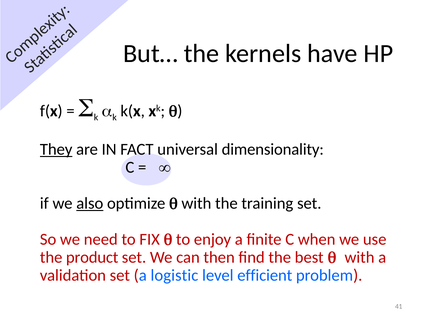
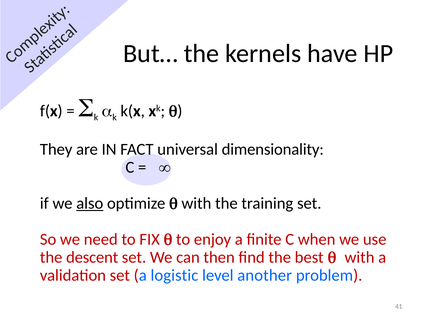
They underline: present -> none (56, 149)
product: product -> descent (92, 257)
efficient: efficient -> another (265, 275)
